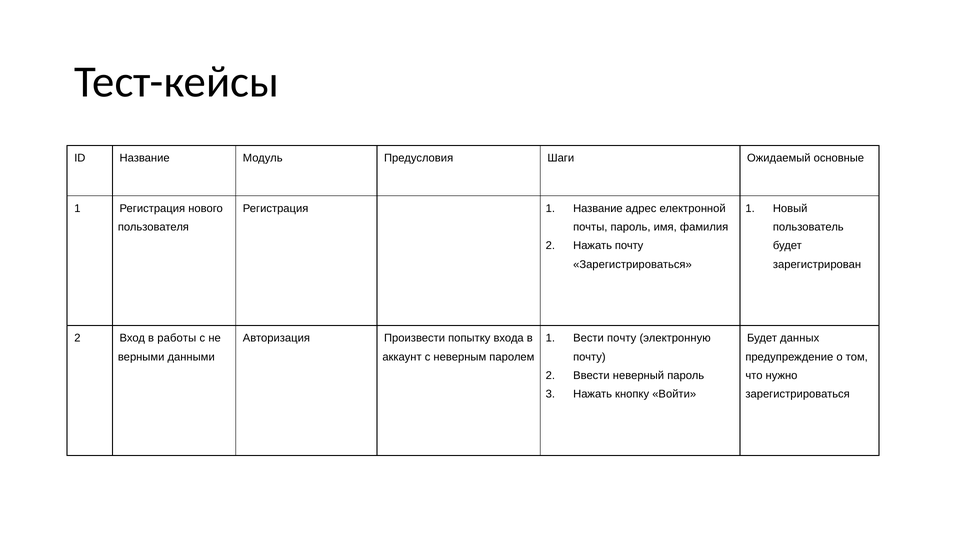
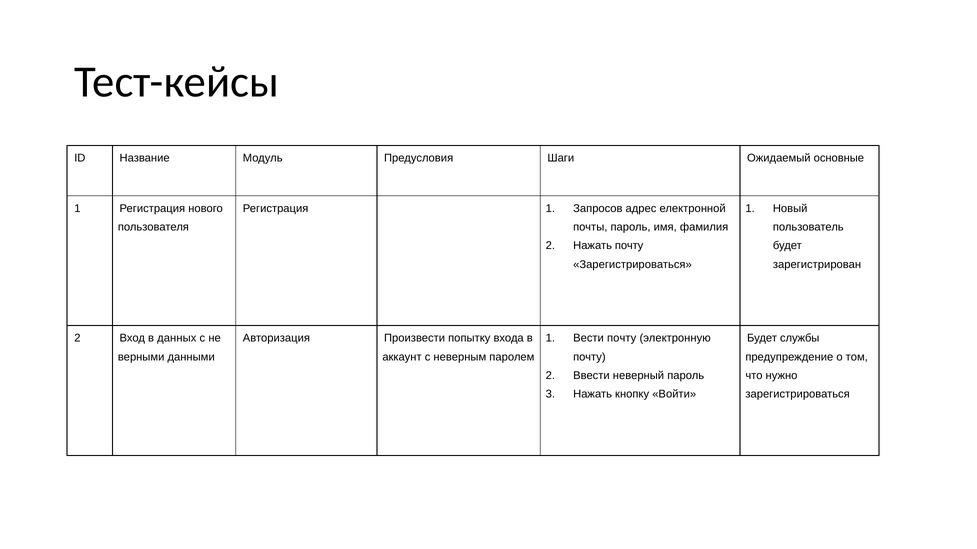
1 Название: Название -> Запросов (598, 209)
работы: работы -> данных (177, 339)
данных: данных -> службы (800, 339)
